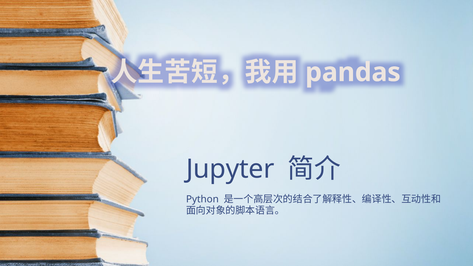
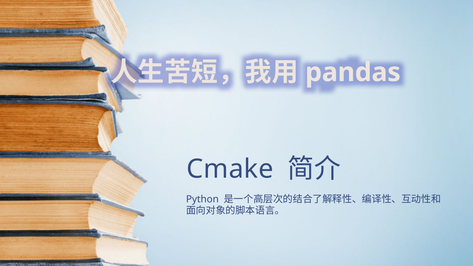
Jupyter: Jupyter -> Cmake (230, 169)
